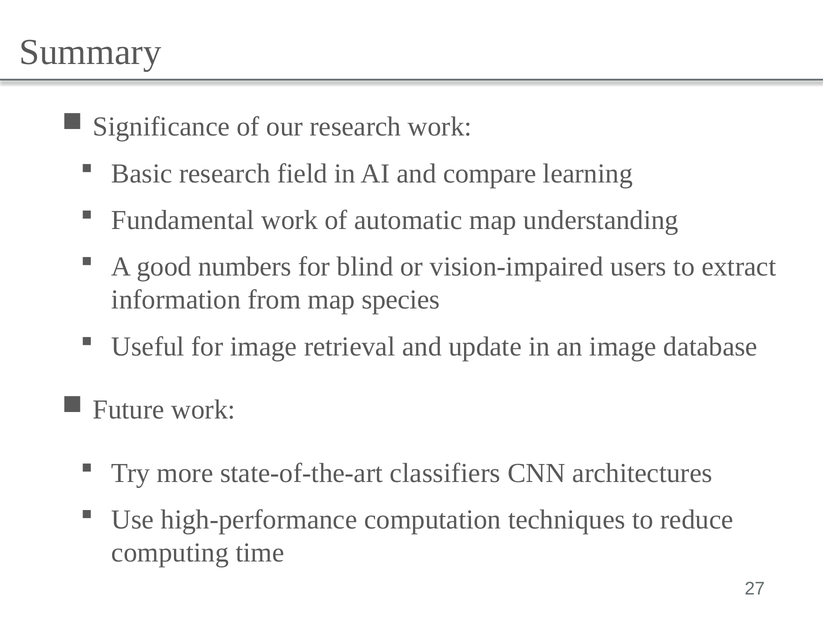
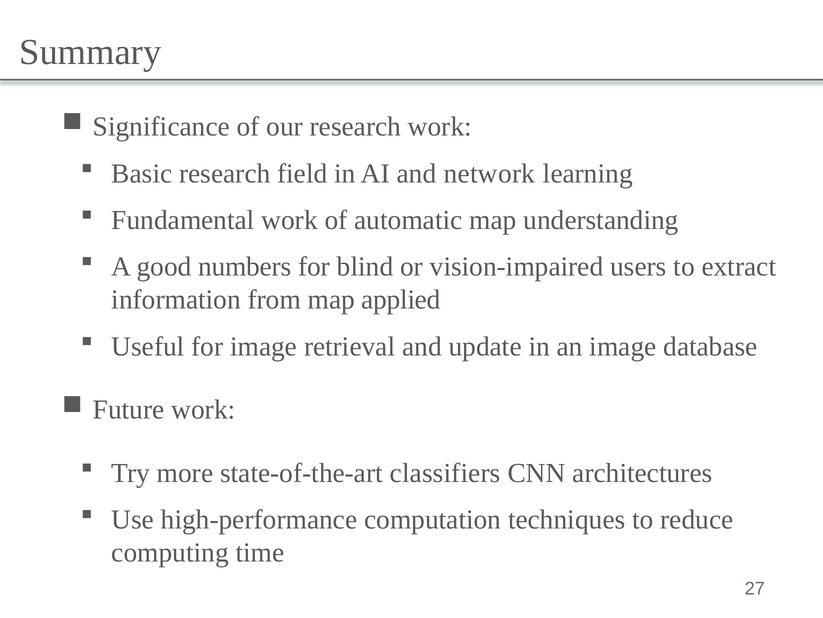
compare: compare -> network (489, 173)
species: species -> applied (401, 299)
